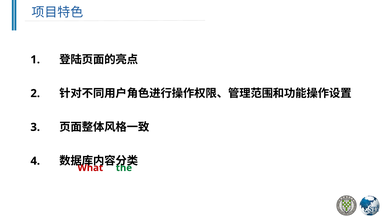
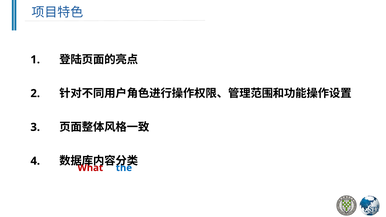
the colour: green -> blue (124, 168)
